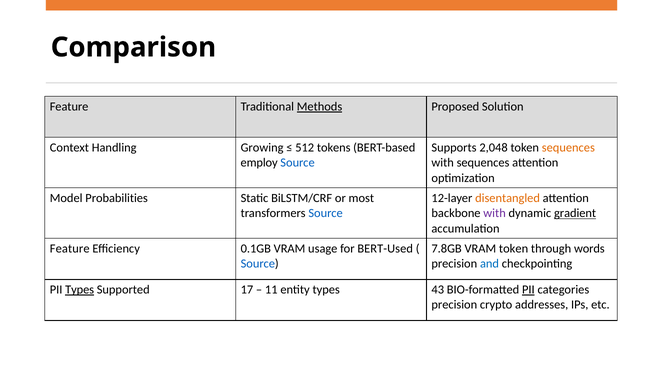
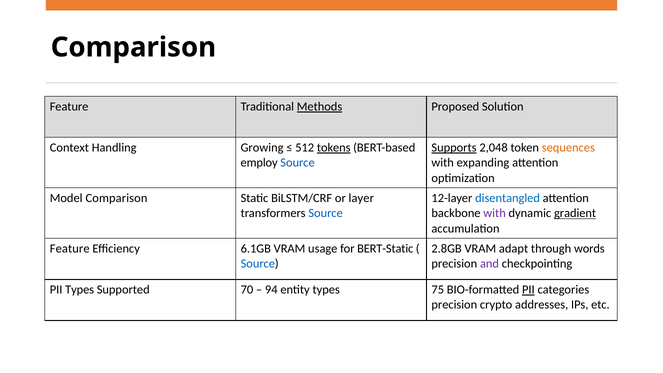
tokens underline: none -> present (334, 148)
Supports underline: none -> present (454, 148)
with sequences: sequences -> expanding (483, 163)
Model Probabilities: Probabilities -> Comparison (117, 198)
most: most -> layer (361, 198)
disentangled colour: orange -> blue (508, 198)
0.1GB: 0.1GB -> 6.1GB (256, 249)
BERT-Used: BERT-Used -> BERT-Static (385, 249)
7.8GB: 7.8GB -> 2.8GB (447, 249)
VRAM token: token -> adapt (514, 249)
and colour: blue -> purple (490, 264)
Types underline: present -> none (80, 290)
17: 17 -> 70 (247, 290)
11: 11 -> 94 (271, 290)
43: 43 -> 75 (438, 290)
